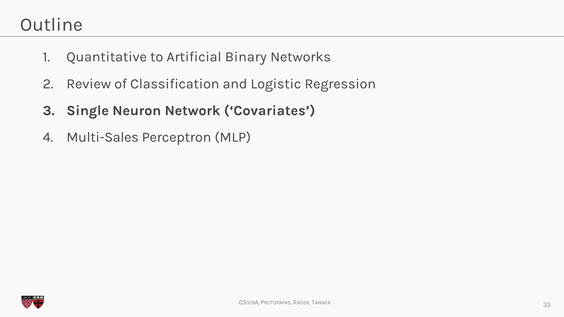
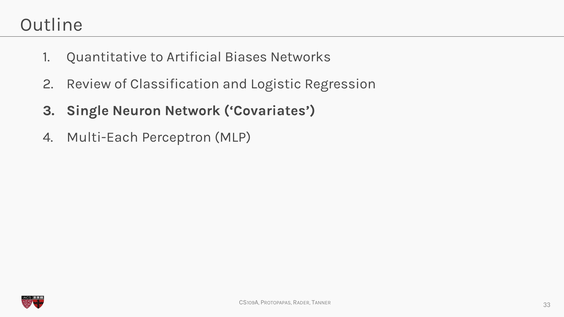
Binary: Binary -> Biases (246, 57)
Multi-Sales: Multi-Sales -> Multi-Each (102, 137)
